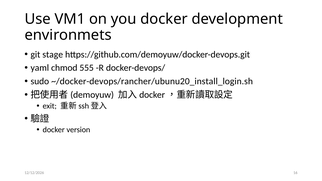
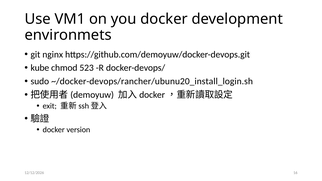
stage: stage -> nginx (53, 54)
yaml: yaml -> kube (40, 68)
555: 555 -> 523 (87, 68)
